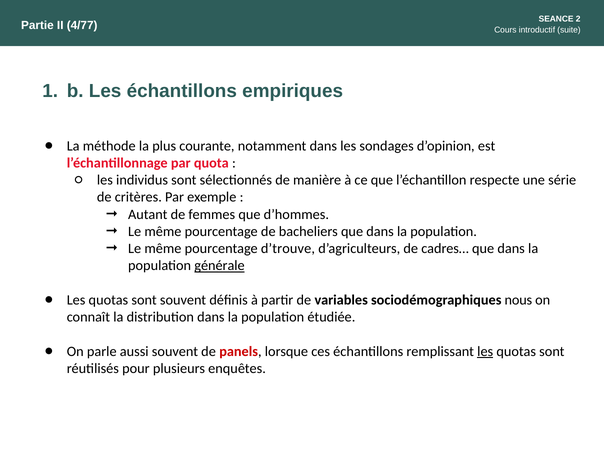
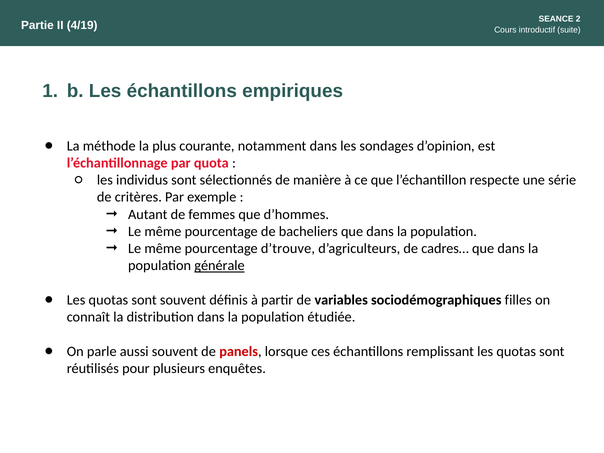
4/77: 4/77 -> 4/19 (82, 25)
nous: nous -> filles (518, 300)
les underline: present -> none (485, 351)
